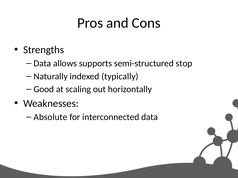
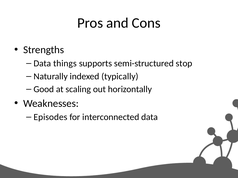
allows: allows -> things (65, 64)
Absolute: Absolute -> Episodes (50, 117)
